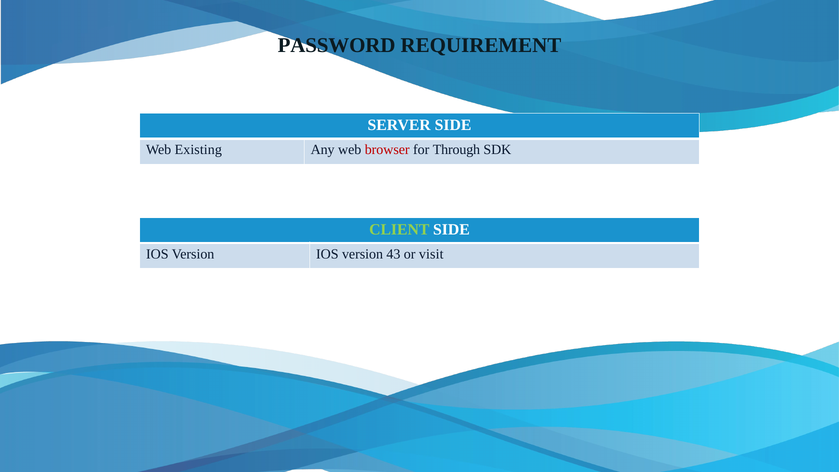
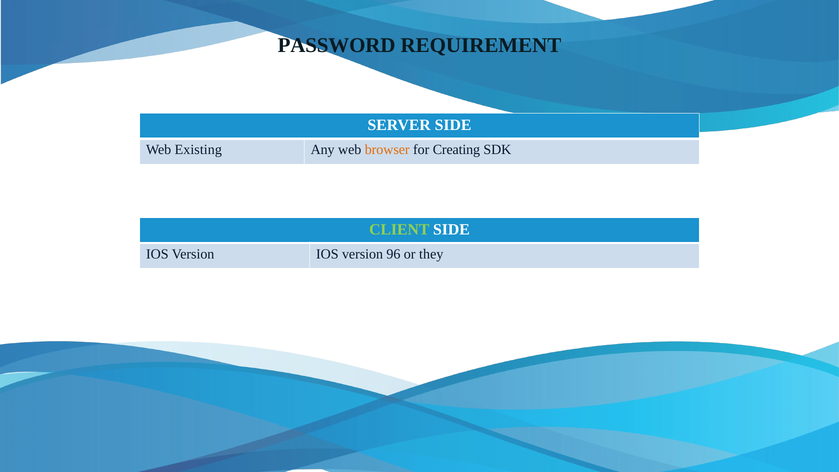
browser colour: red -> orange (387, 150)
Through: Through -> Creating (456, 150)
43: 43 -> 96 (393, 254)
visit: visit -> they (431, 254)
